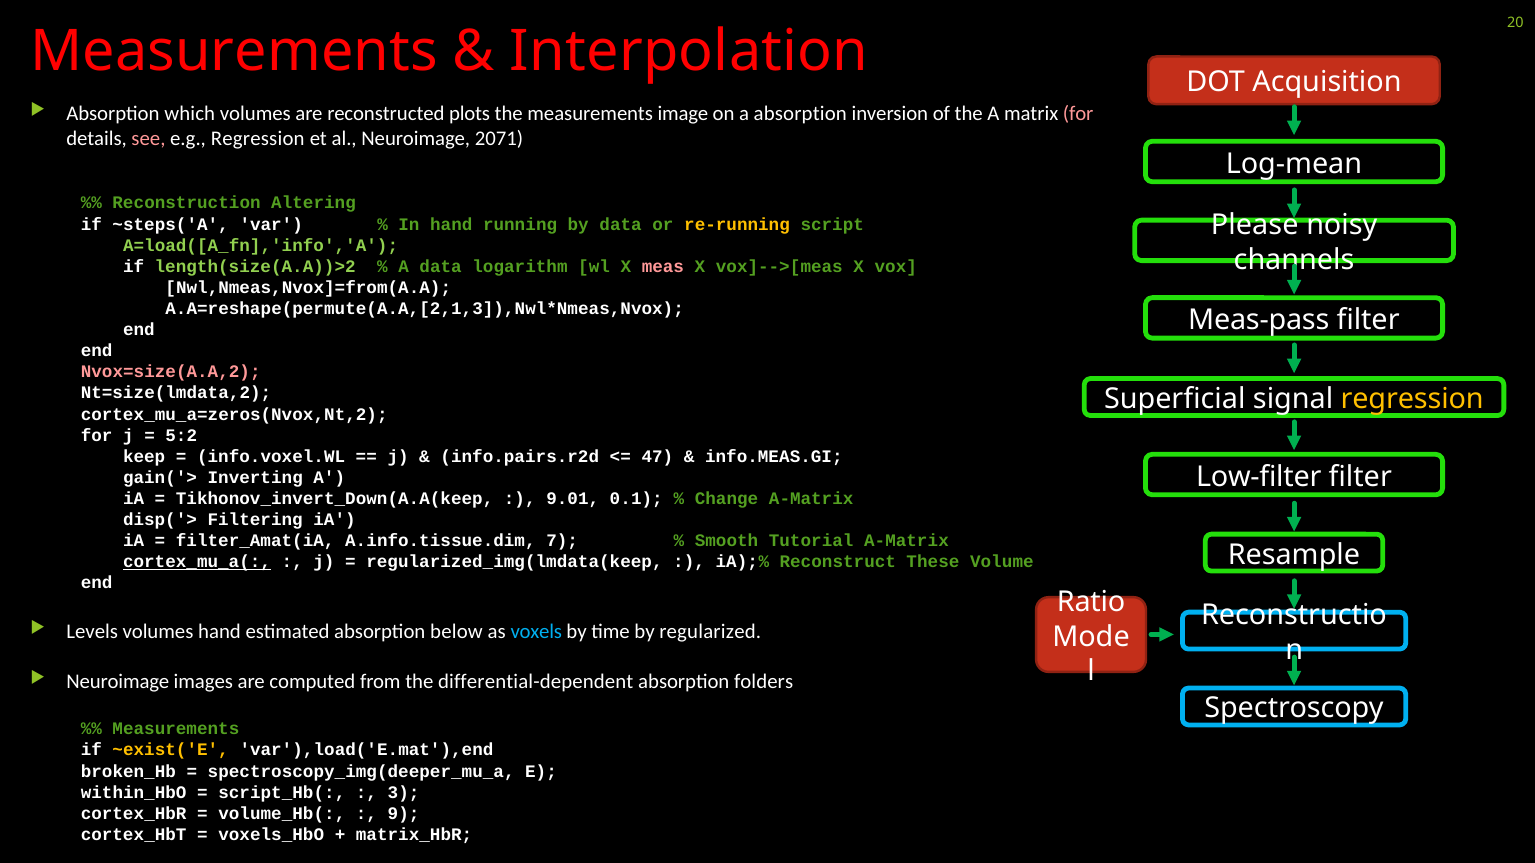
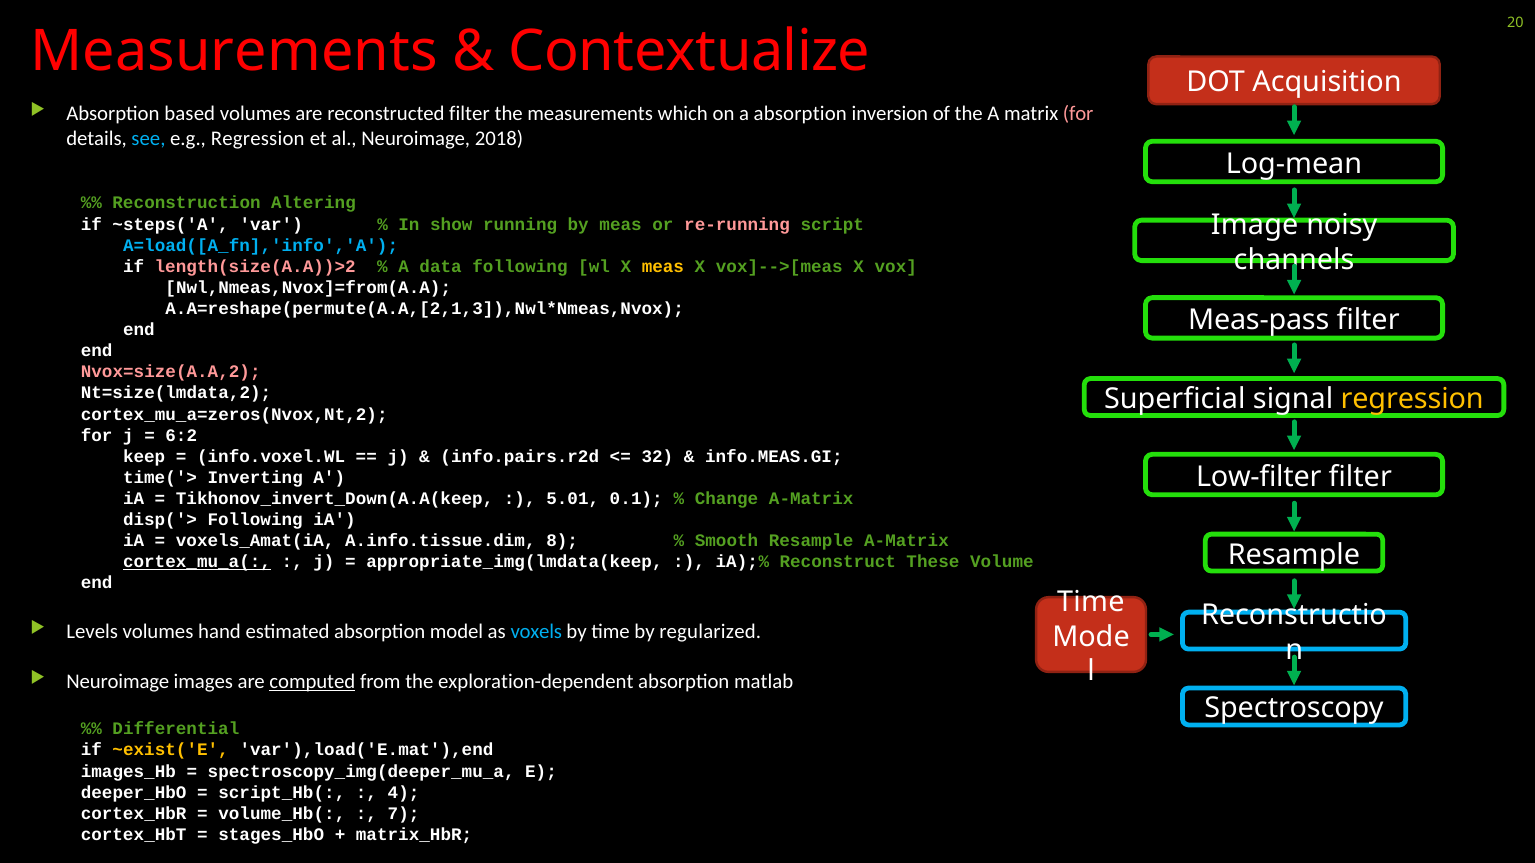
Interpolation: Interpolation -> Contextualize (690, 51)
which: which -> based (190, 113)
reconstructed plots: plots -> filter (470, 113)
image: image -> which (683, 113)
see colour: pink -> light blue (148, 138)
2071: 2071 -> 2018 (499, 138)
Please: Please -> Image (1255, 225)
In hand: hand -> show (451, 224)
by data: data -> meas (621, 224)
re-running colour: yellow -> pink (737, 224)
A=load([A_fn],'info','A colour: light green -> light blue (261, 246)
length(size(A.A))>2 colour: light green -> pink (255, 267)
data logarithm: logarithm -> following (520, 267)
meas colour: pink -> yellow (663, 267)
5:2: 5:2 -> 6:2 (181, 436)
47: 47 -> 32 (657, 457)
gain('>: gain('> -> time('> (160, 478)
9.01: 9.01 -> 5.01 (573, 499)
disp('> Filtering: Filtering -> Following (255, 520)
filter_Amat(iA: filter_Amat(iA -> voxels_Amat(iA (255, 541)
7: 7 -> 8 (562, 541)
Smooth Tutorial: Tutorial -> Resample (811, 541)
regularized_img(lmdata(keep: regularized_img(lmdata(keep -> appropriate_img(lmdata(keep (514, 562)
Ratio: Ratio -> Time (1091, 602)
below: below -> model (457, 632)
computed underline: none -> present (312, 682)
differential-dependent: differential-dependent -> exploration-dependent (536, 682)
folders: folders -> matlab (764, 682)
Measurements: Measurements -> Differential (176, 729)
broken_Hb: broken_Hb -> images_Hb (128, 772)
within_HbO: within_HbO -> deeper_HbO (134, 793)
3: 3 -> 4 (404, 793)
9: 9 -> 7 (404, 814)
voxels_HbO: voxels_HbO -> stages_HbO (271, 835)
